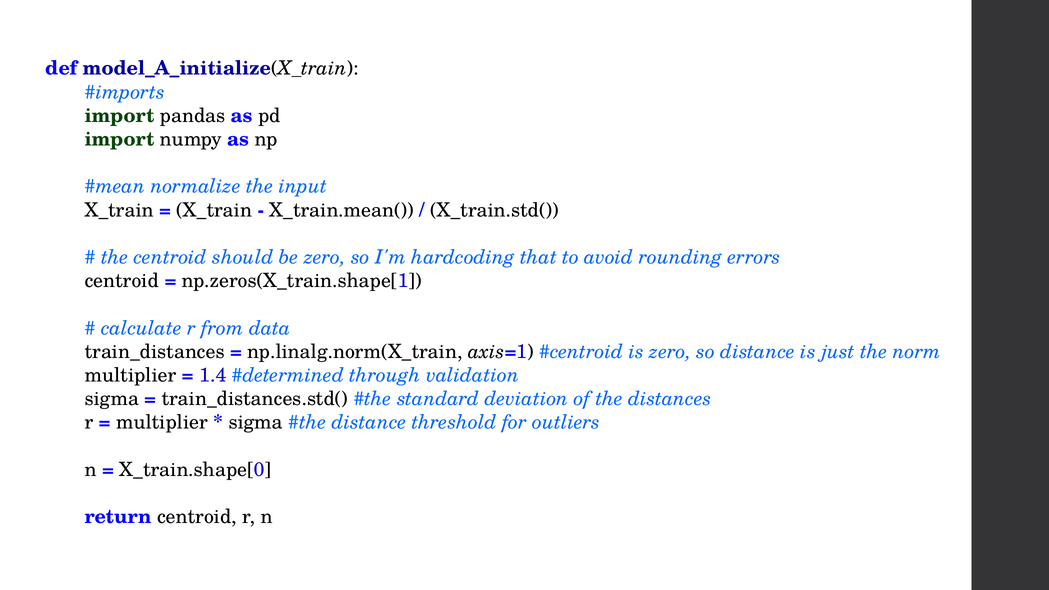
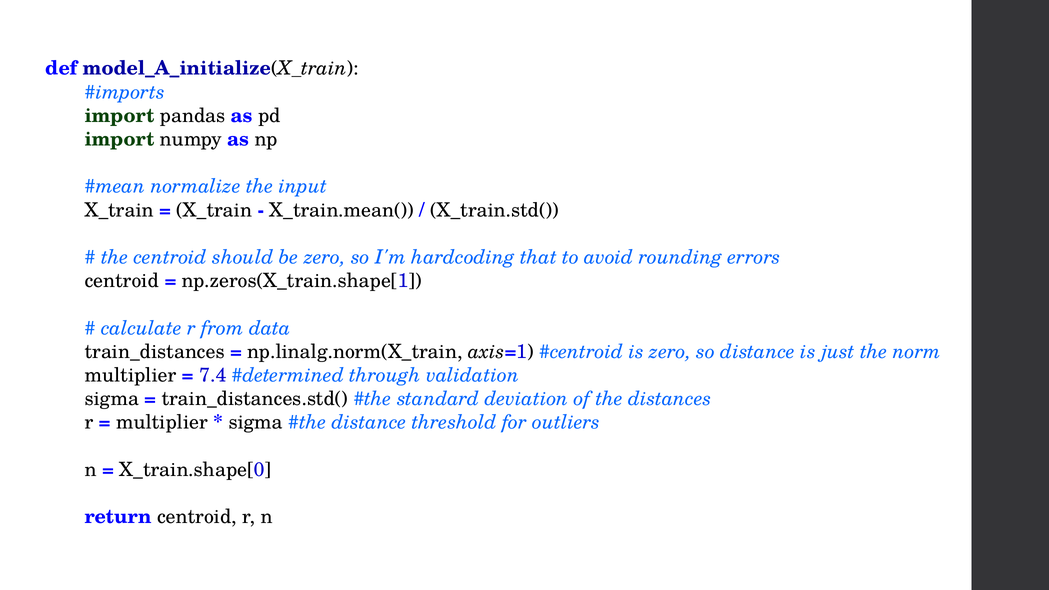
1.4: 1.4 -> 7.4 (213, 375)
